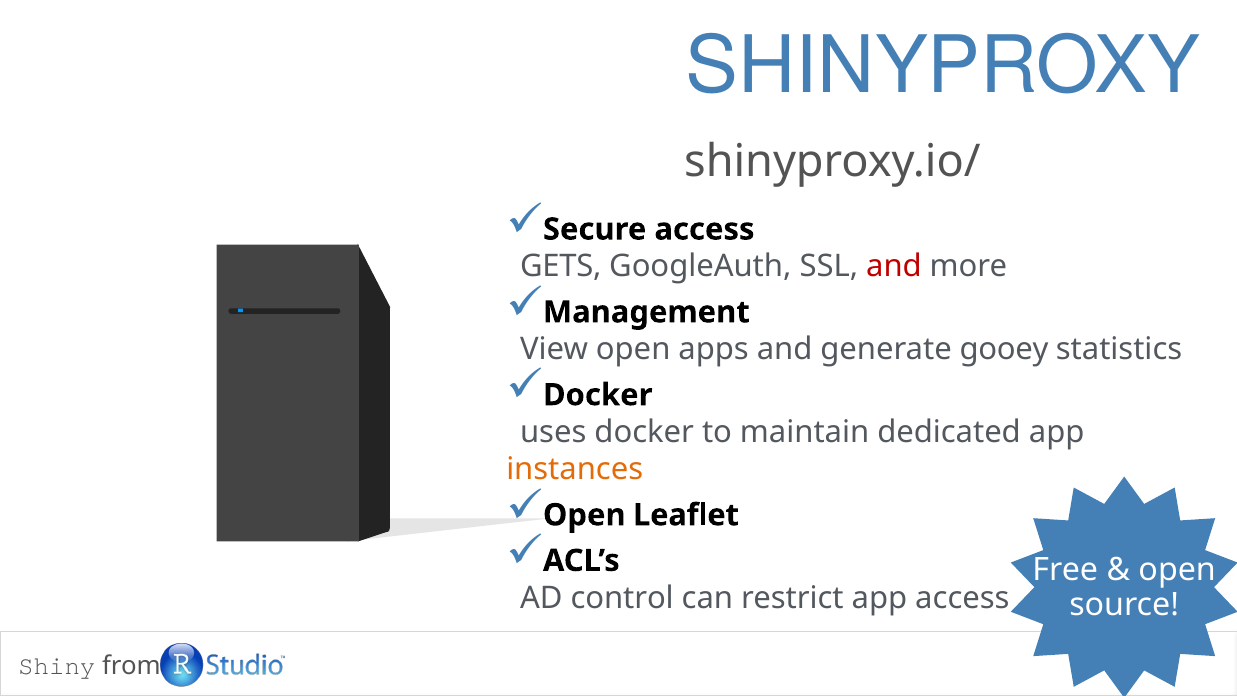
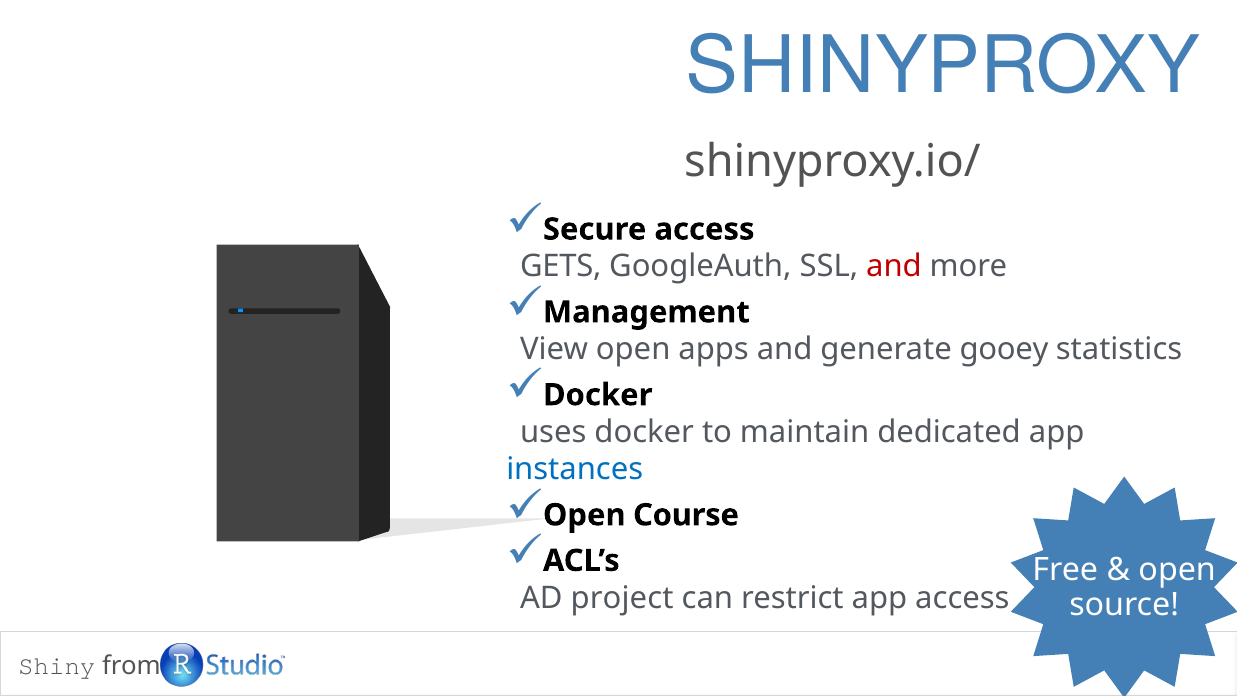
instances colour: orange -> blue (575, 469)
Leaflet: Leaflet -> Course (686, 515)
control: control -> project (622, 598)
